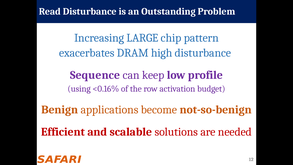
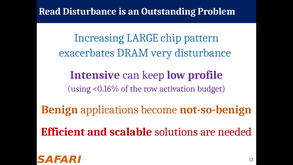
high: high -> very (162, 53)
Sequence: Sequence -> Intensive (95, 75)
